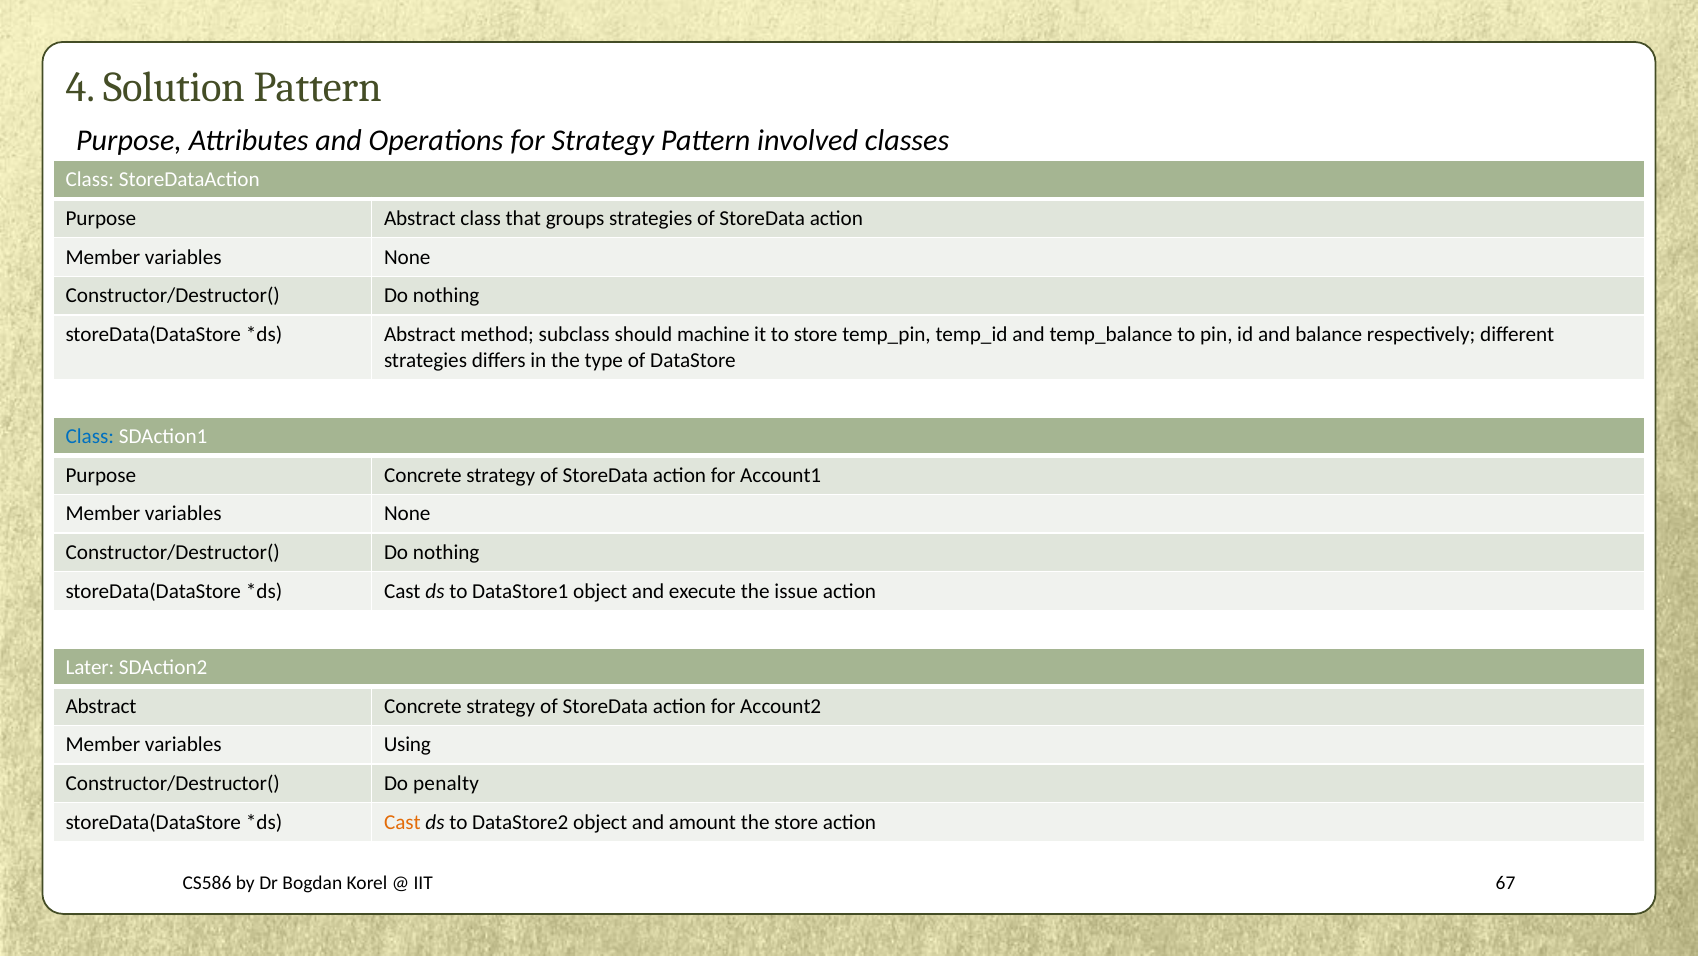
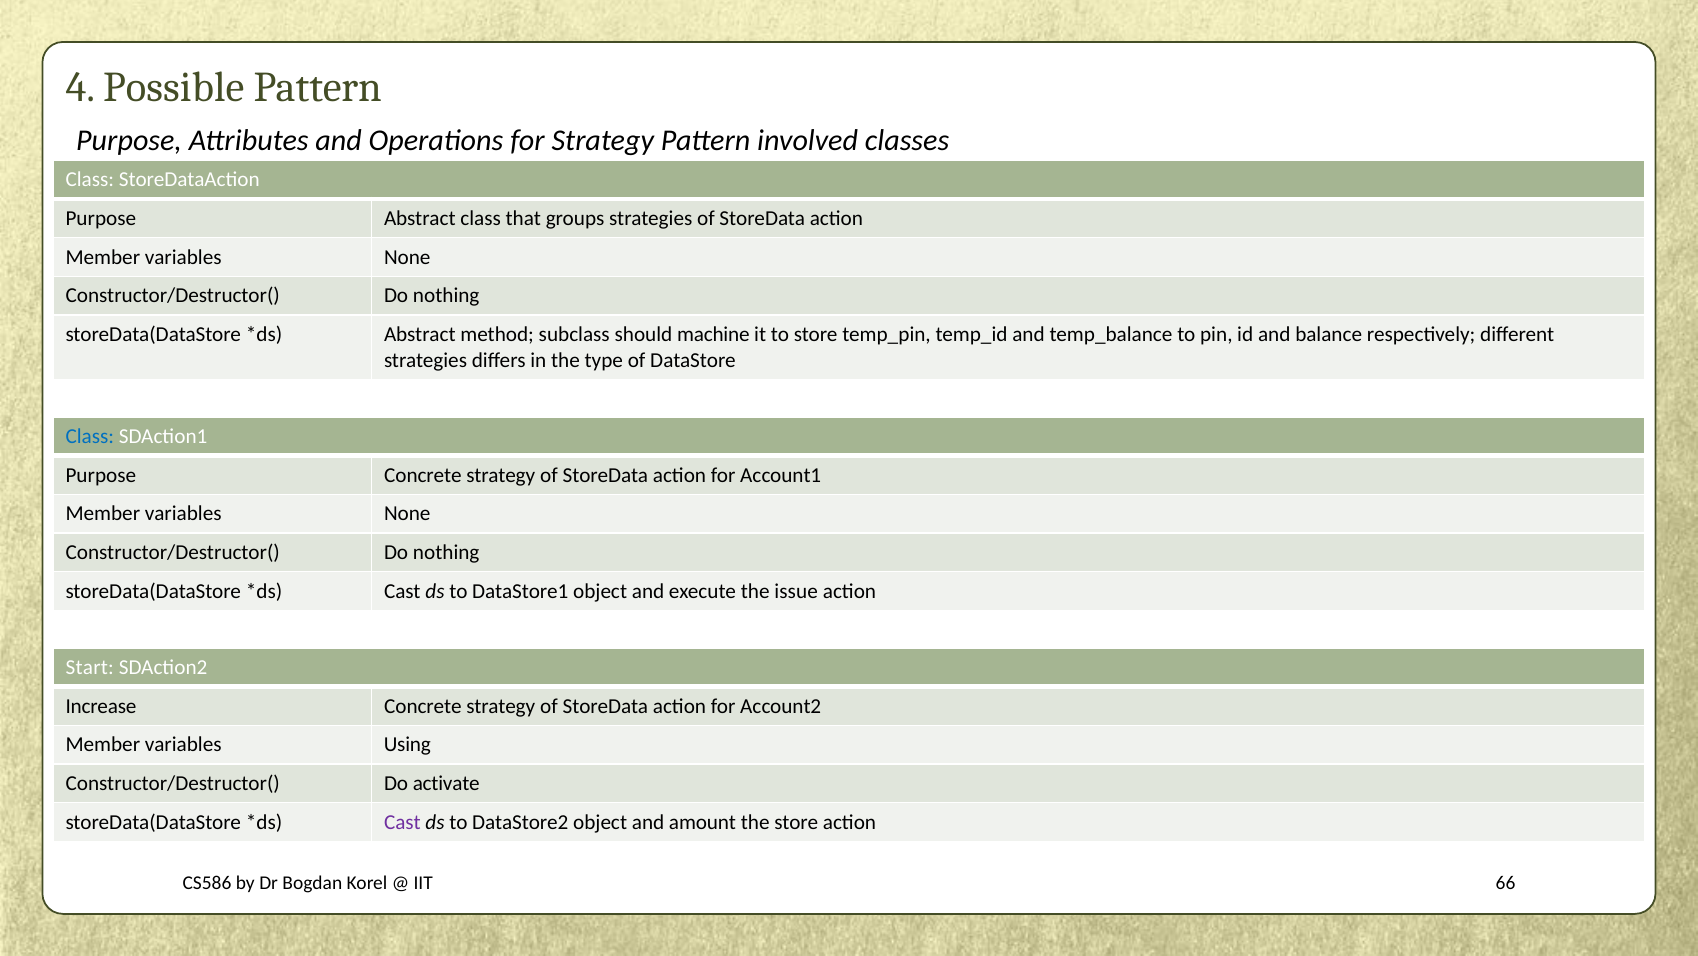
Solution: Solution -> Possible (174, 88)
Later: Later -> Start (90, 667)
Abstract: Abstract -> Increase (101, 706)
penalty: penalty -> activate (446, 783)
Cast colour: orange -> purple (402, 822)
67: 67 -> 66 (1506, 882)
